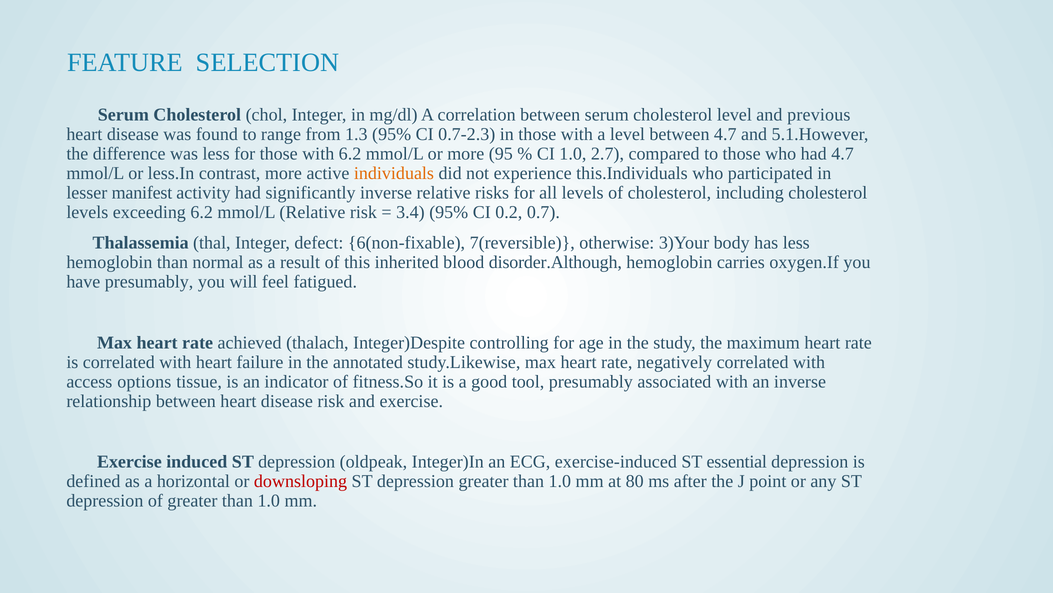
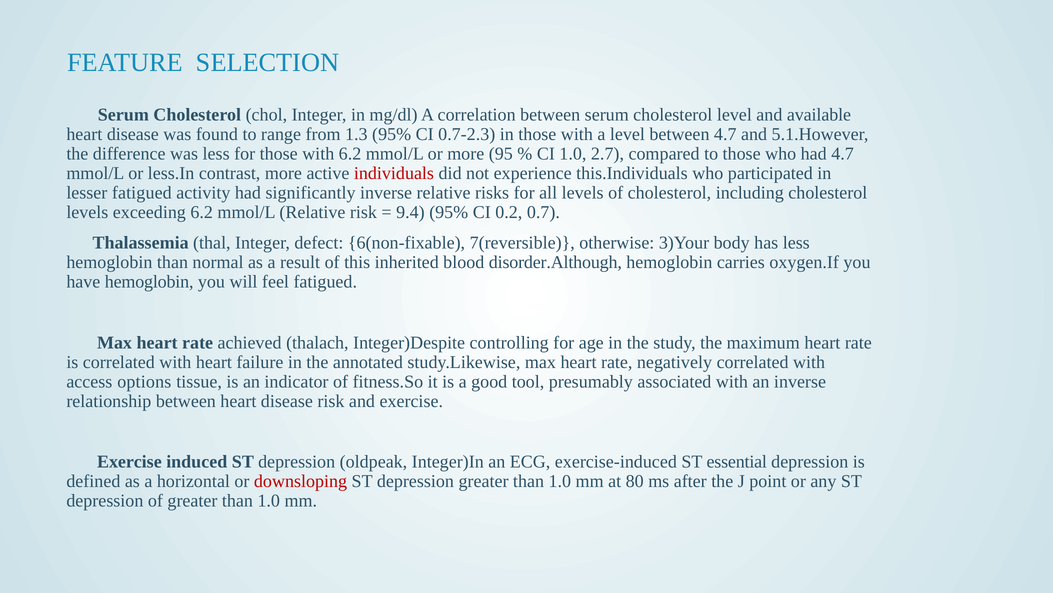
previous: previous -> available (819, 115)
individuals colour: orange -> red (394, 173)
lesser manifest: manifest -> fatigued (142, 192)
3.4: 3.4 -> 9.4 (410, 212)
have presumably: presumably -> hemoglobin (149, 281)
